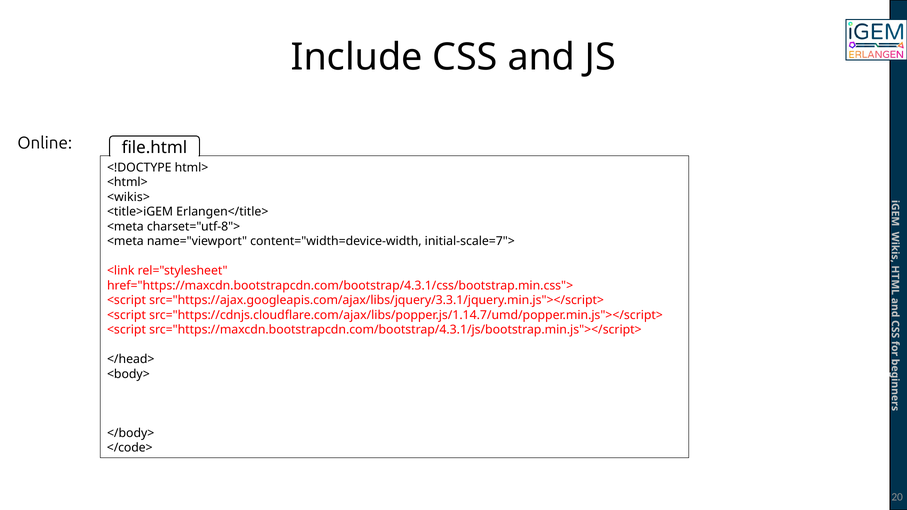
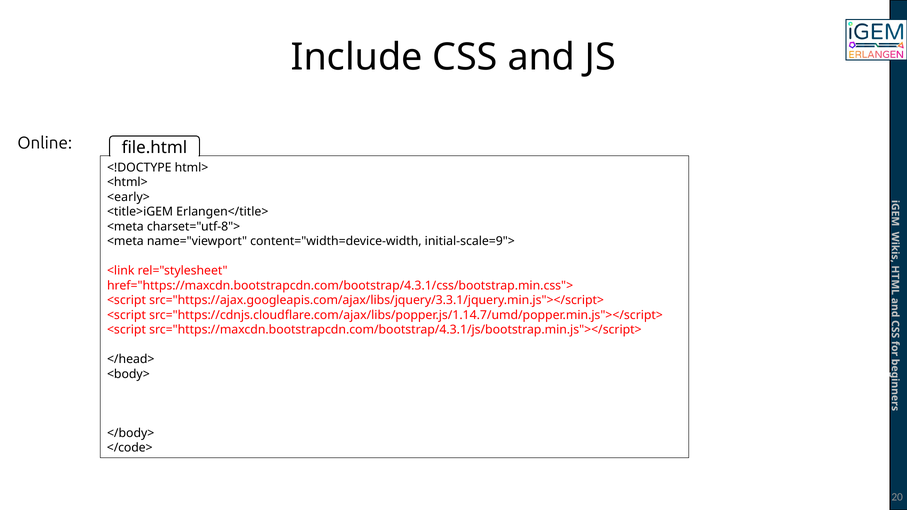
<wikis>: <wikis> -> <early> (128, 197)
initial-scale=7">: initial-scale=7"> -> initial-scale=9"> (470, 241)
